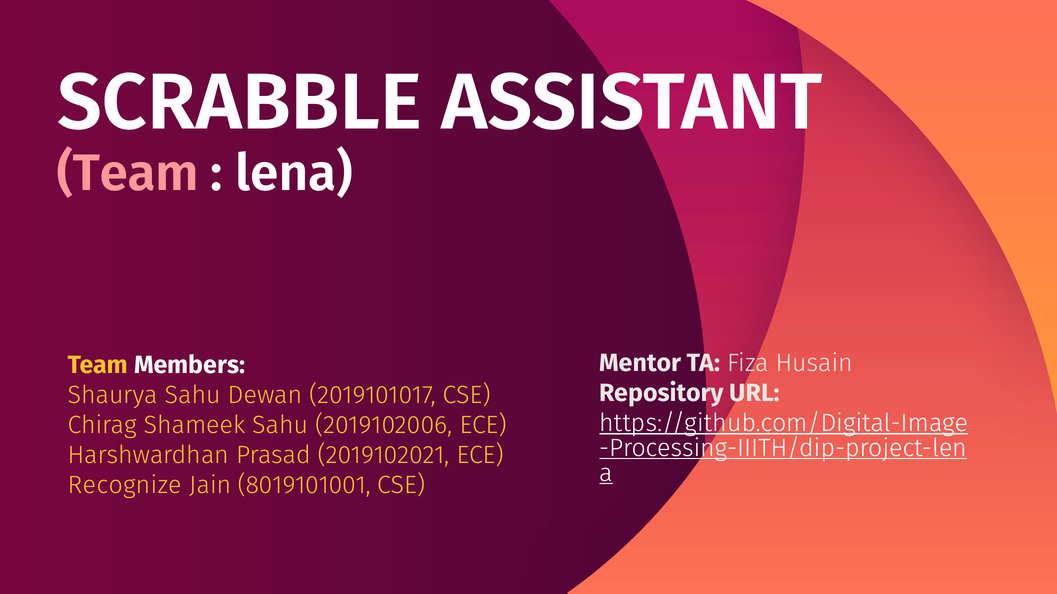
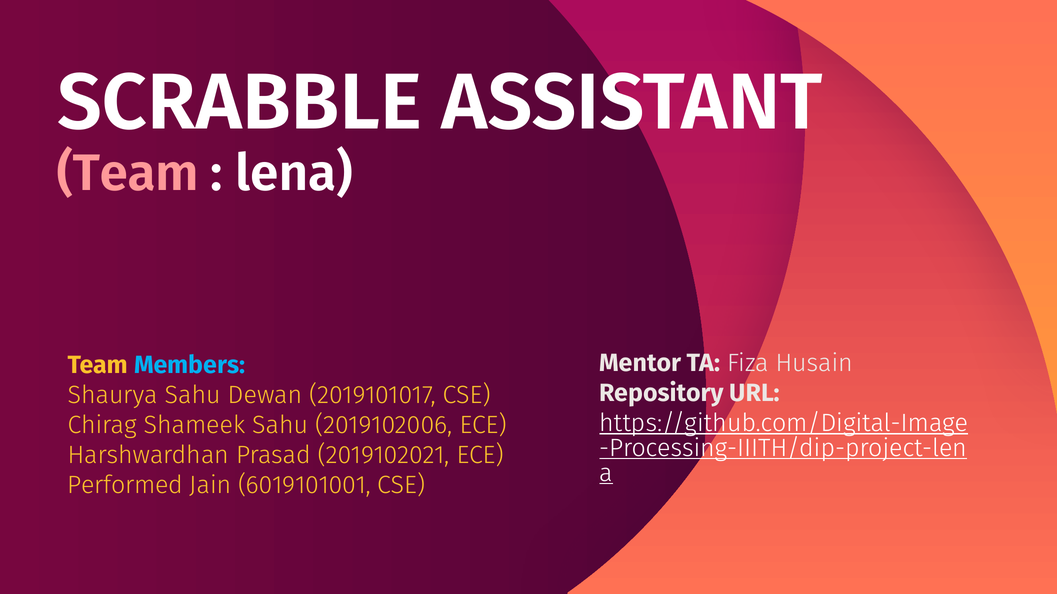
Members colour: white -> light blue (190, 366)
Recognize: Recognize -> Performed (125, 485)
8019101001: 8019101001 -> 6019101001 (304, 485)
